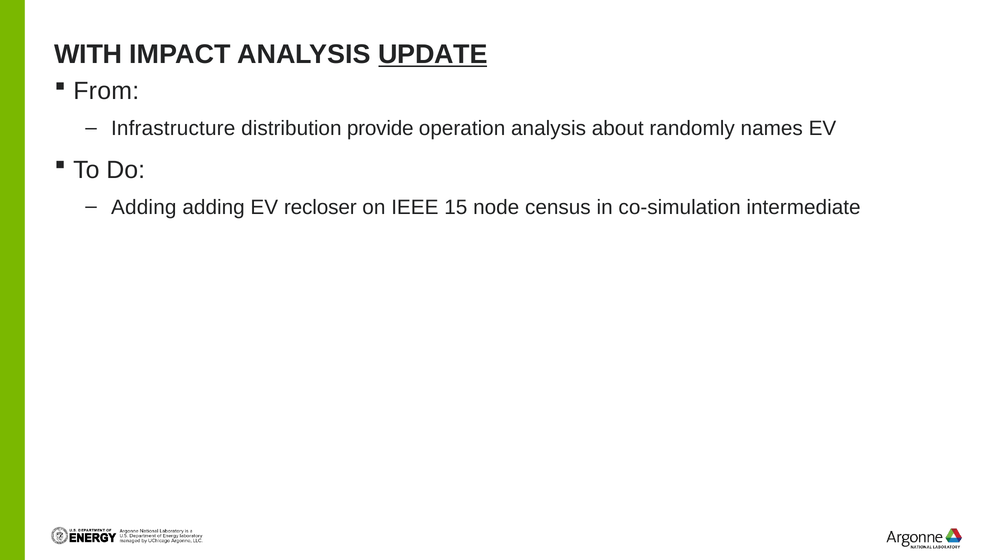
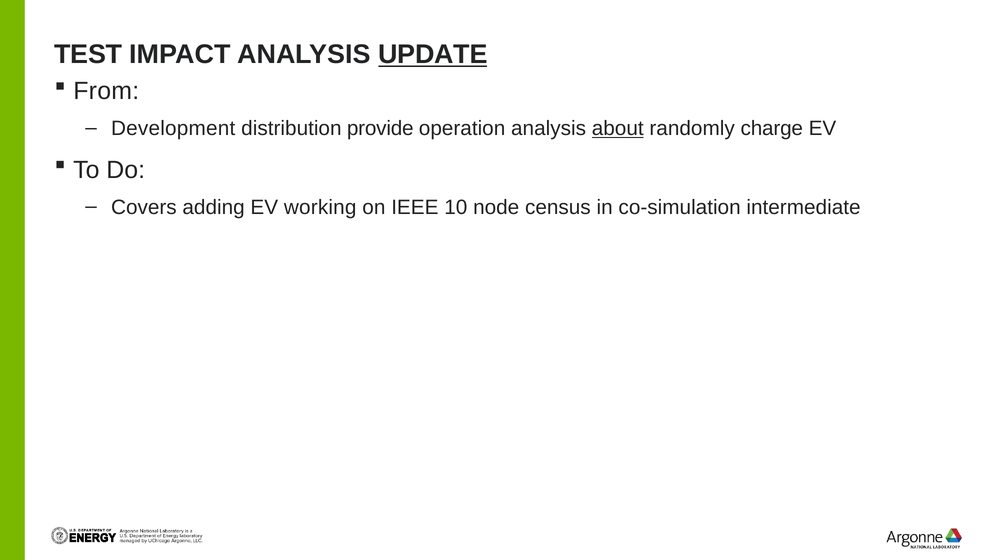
WITH: WITH -> TEST (88, 54)
Infrastructure: Infrastructure -> Development (173, 128)
about underline: none -> present (618, 128)
names: names -> charge (772, 128)
Adding: Adding -> Covers (144, 207)
recloser: recloser -> working (320, 207)
15: 15 -> 10 (456, 207)
